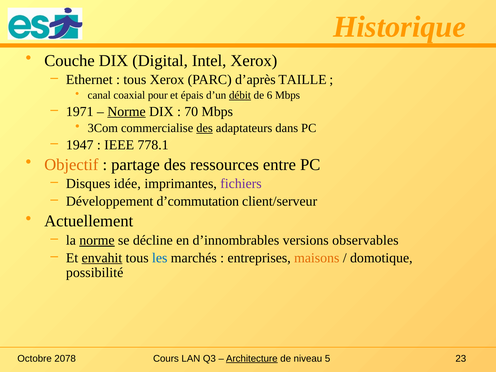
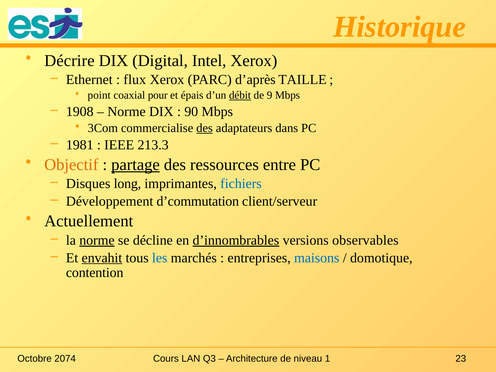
Couche: Couche -> Décrire (69, 61)
tous: tous -> flux (135, 80)
canal: canal -> point (99, 95)
6: 6 -> 9 (270, 95)
1971: 1971 -> 1908 (80, 111)
Norme underline: present -> none (126, 111)
70: 70 -> 90 (191, 111)
1947: 1947 -> 1981 (80, 145)
778.1: 778.1 -> 213.3 (153, 145)
partage underline: none -> present (135, 165)
idée: idée -> long (127, 184)
fichiers colour: purple -> blue (241, 184)
d’innombrables underline: none -> present (236, 240)
maisons colour: orange -> blue (317, 258)
possibilité: possibilité -> contention (95, 273)
2078: 2078 -> 2074 (65, 359)
Architecture underline: present -> none (252, 359)
5: 5 -> 1 (328, 359)
